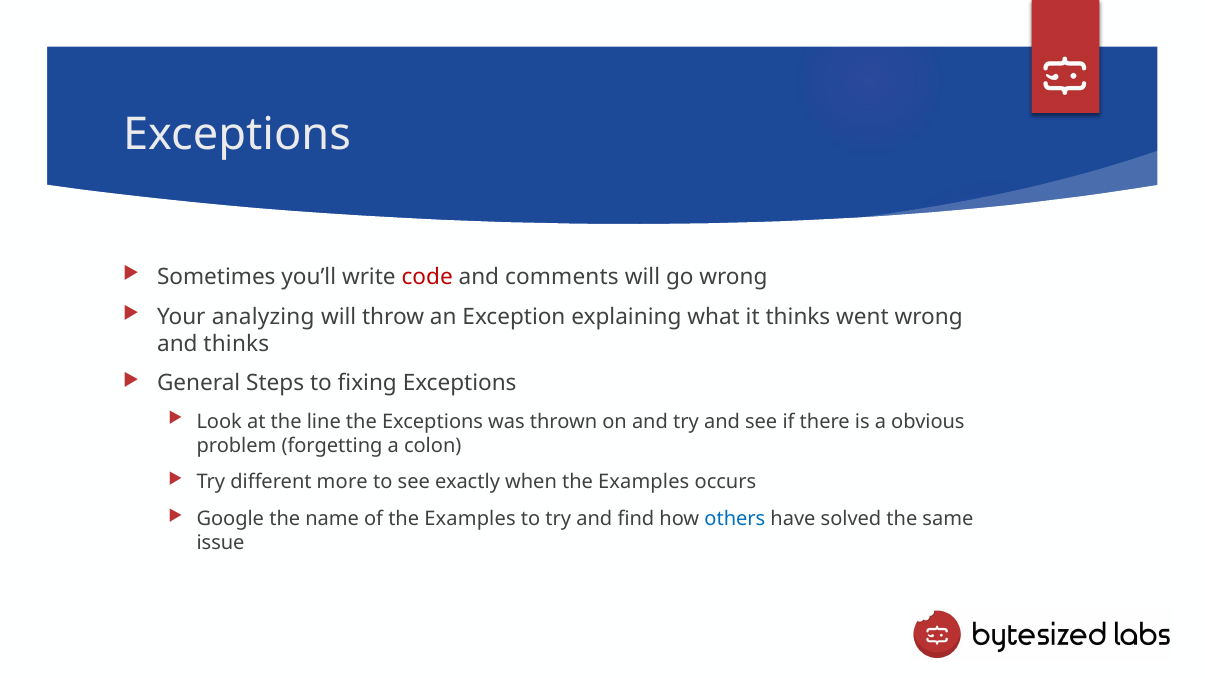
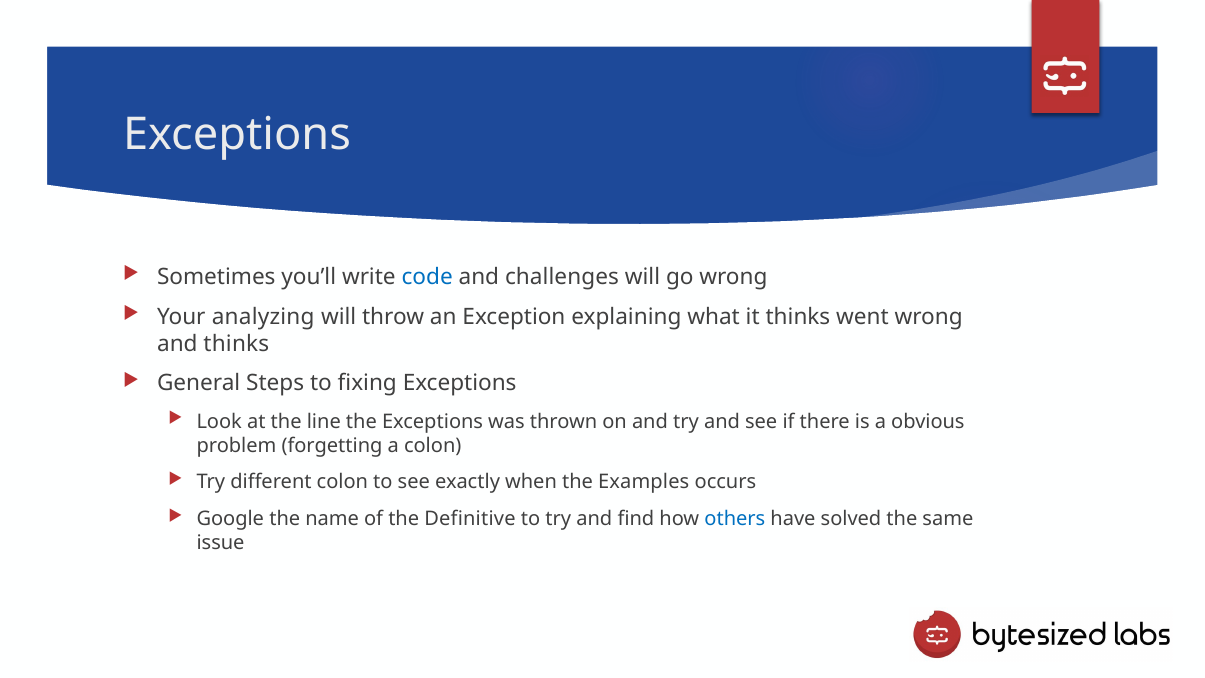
code colour: red -> blue (427, 277)
comments: comments -> challenges (562, 277)
different more: more -> colon (342, 482)
of the Examples: Examples -> Definitive (470, 519)
